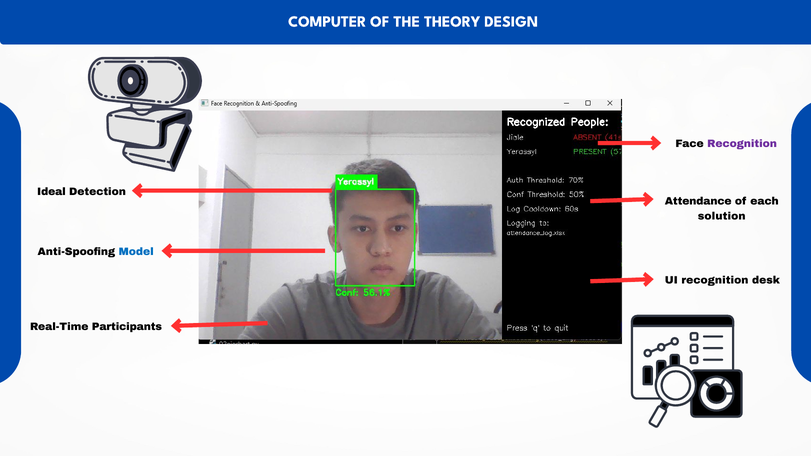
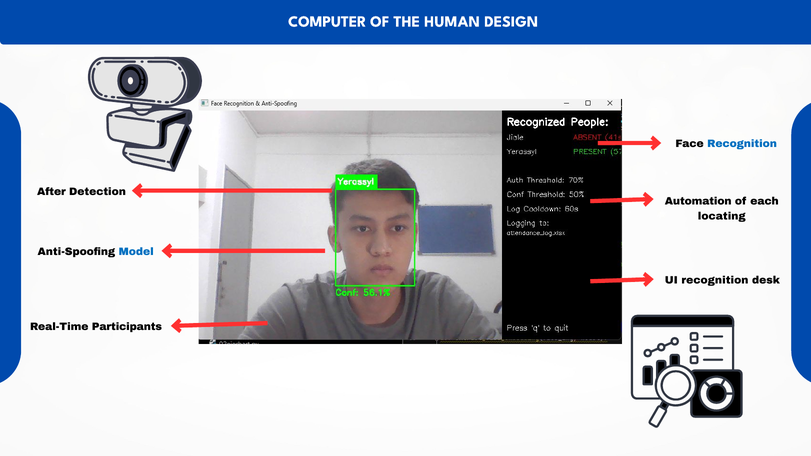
THEORY: THEORY -> HUMAN (452, 22)
Recognition colour: purple -> blue (742, 144)
Ideal: Ideal -> After (51, 192)
Attendance: Attendance -> Automation (698, 201)
solution: solution -> locating (722, 216)
